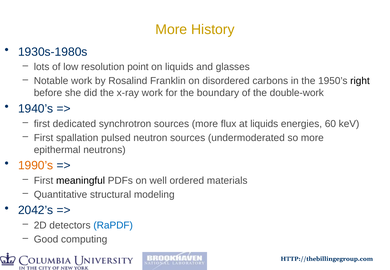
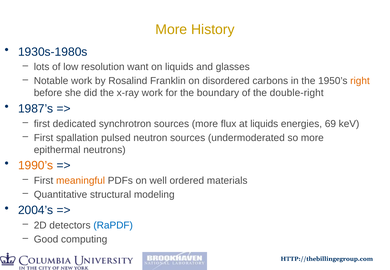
point: point -> want (138, 67)
right colour: black -> orange (360, 81)
double-work: double-work -> double-right (297, 93)
1940’s: 1940’s -> 1987’s (36, 109)
60: 60 -> 69 (330, 124)
meaningful colour: black -> orange (81, 181)
2042’s: 2042’s -> 2004’s (36, 210)
